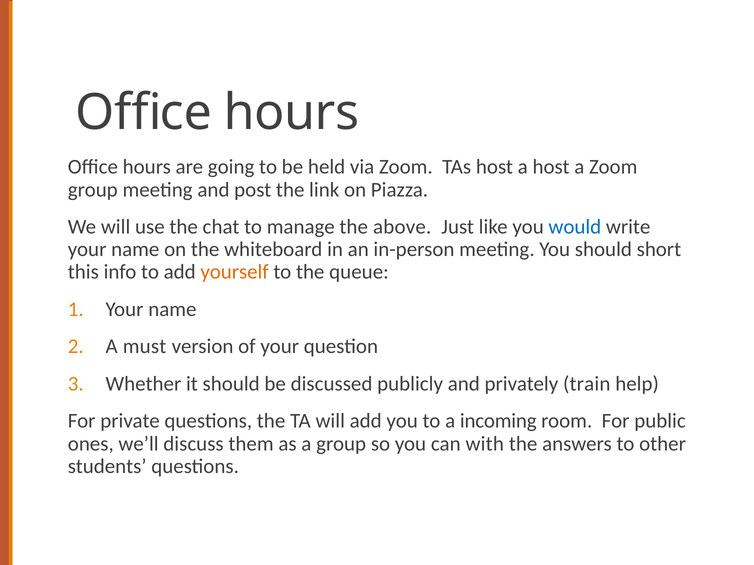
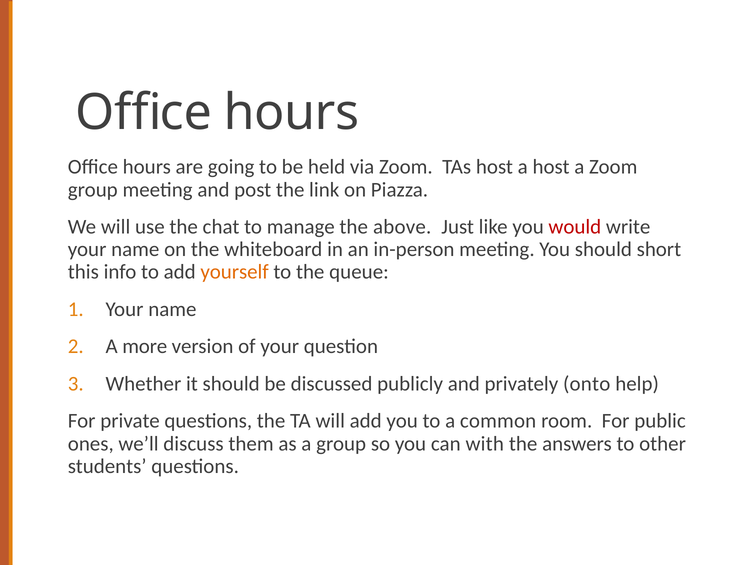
would colour: blue -> red (575, 227)
must: must -> more (145, 347)
train: train -> onto (587, 384)
incoming: incoming -> common (498, 421)
